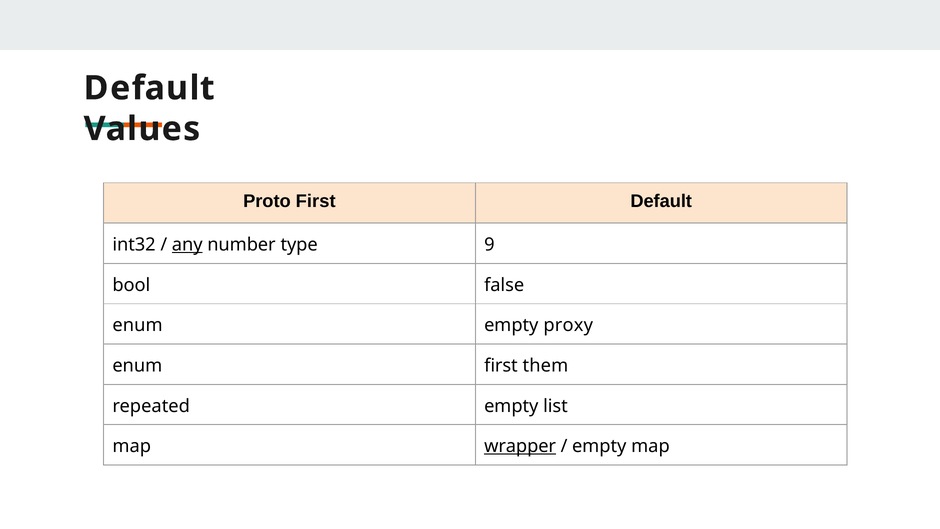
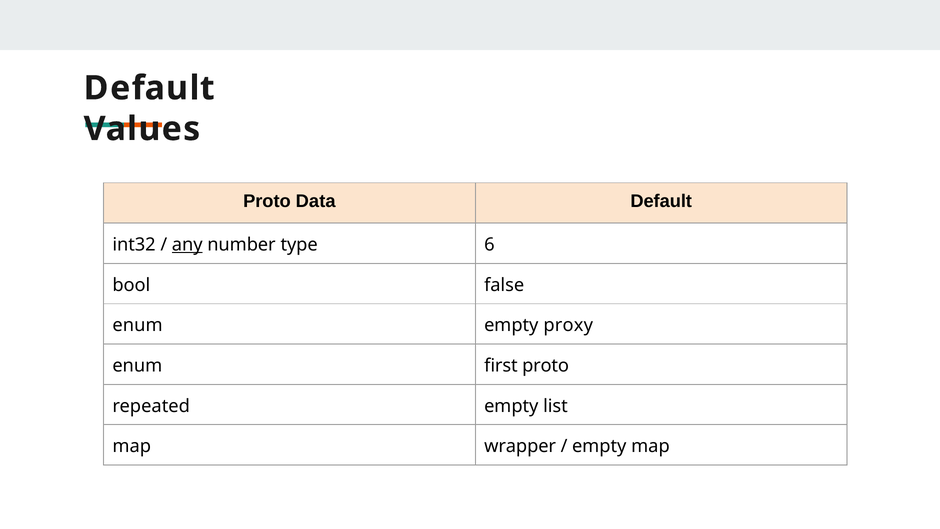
Proto First: First -> Data (316, 201)
9: 9 -> 6 (489, 245)
first them: them -> proto (546, 365)
wrapper underline: present -> none (520, 446)
